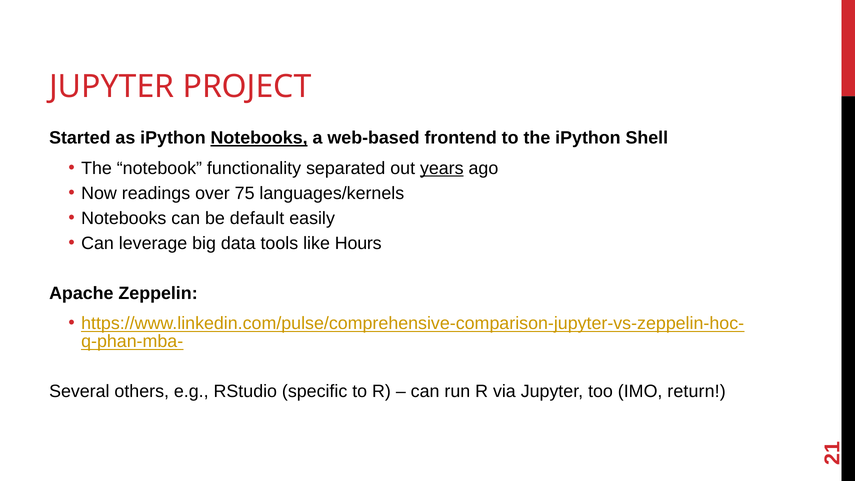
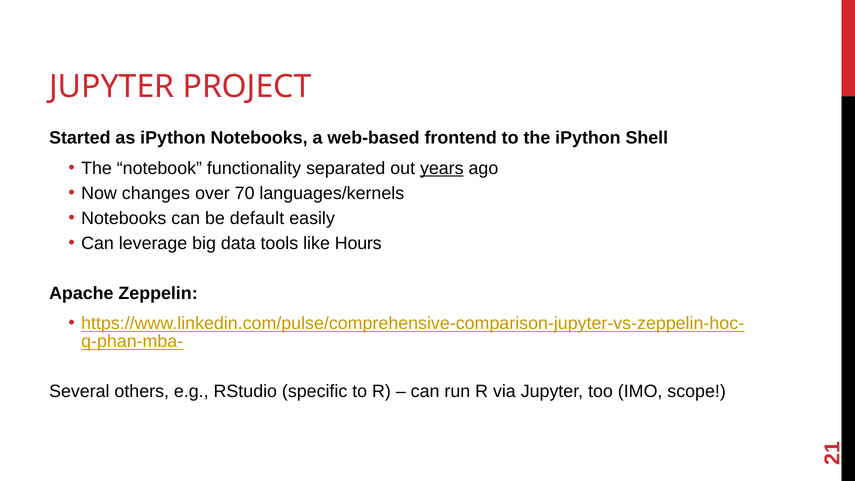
Notebooks underline: present -> none (259, 138)
readings: readings -> changes (156, 193)
75: 75 -> 70 (245, 193)
return: return -> scope (697, 391)
